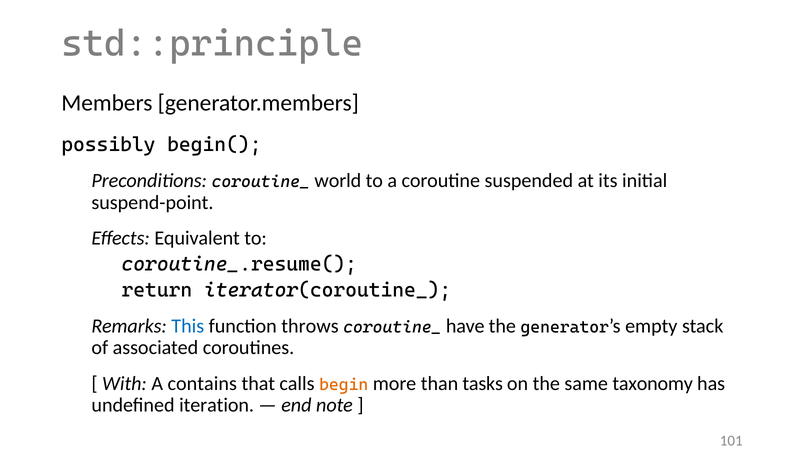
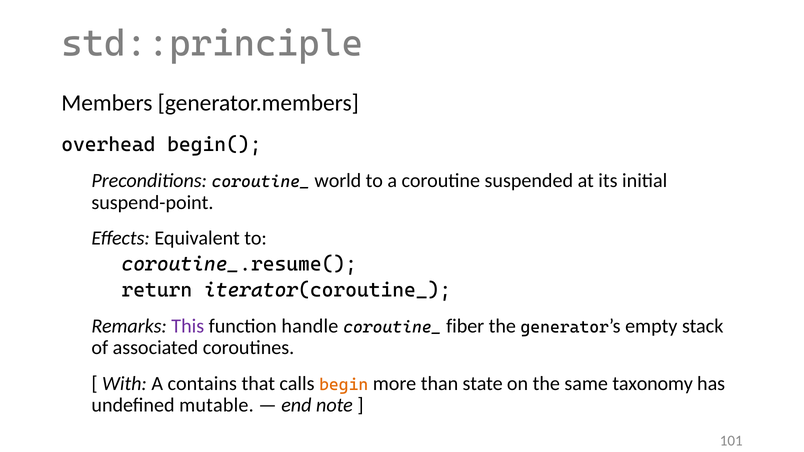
possibly: possibly -> overhead (108, 145)
This colour: blue -> purple (188, 326)
throws: throws -> handle (310, 326)
have: have -> fiber (465, 326)
tasks: tasks -> state (483, 384)
iteration: iteration -> mutable (216, 405)
